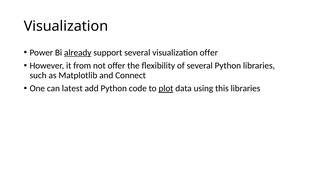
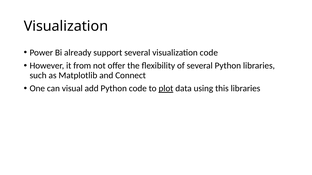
already underline: present -> none (78, 53)
visualization offer: offer -> code (209, 53)
latest: latest -> visual (72, 89)
